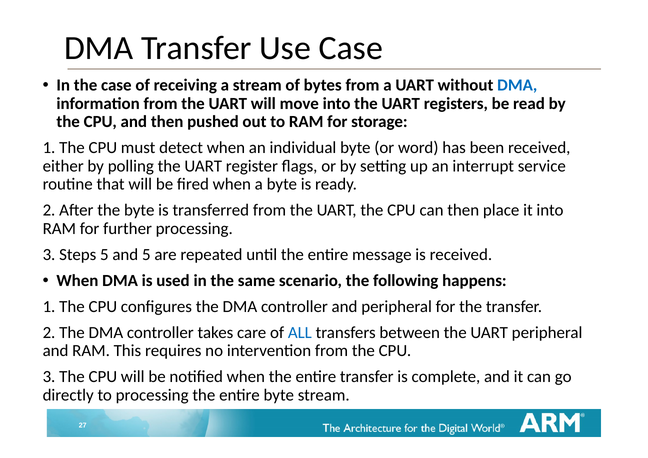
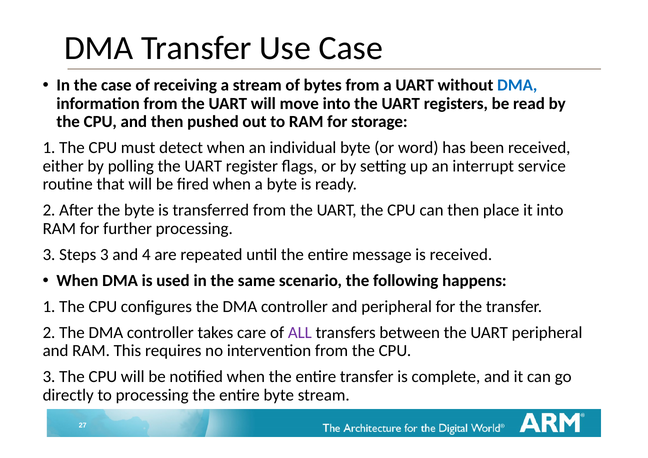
Steps 5: 5 -> 3 (104, 255)
and 5: 5 -> 4 (146, 255)
ALL colour: blue -> purple (300, 333)
